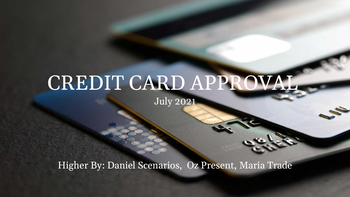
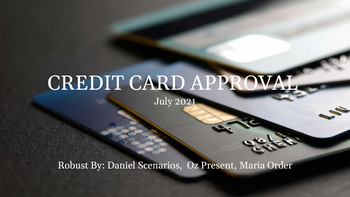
Higher: Higher -> Robust (73, 165)
Trade: Trade -> Order (280, 165)
